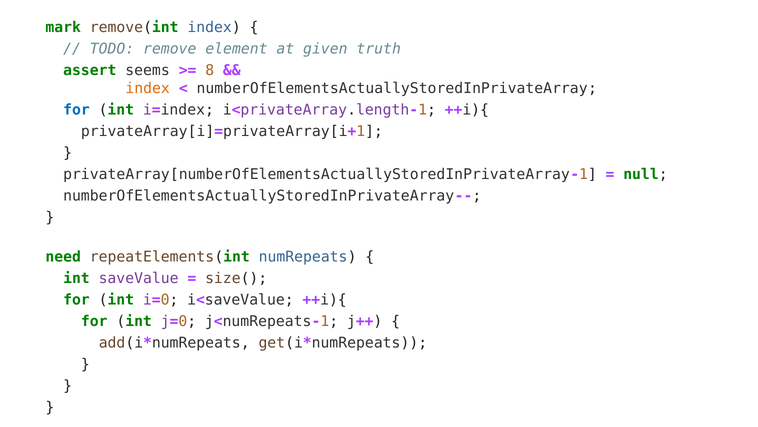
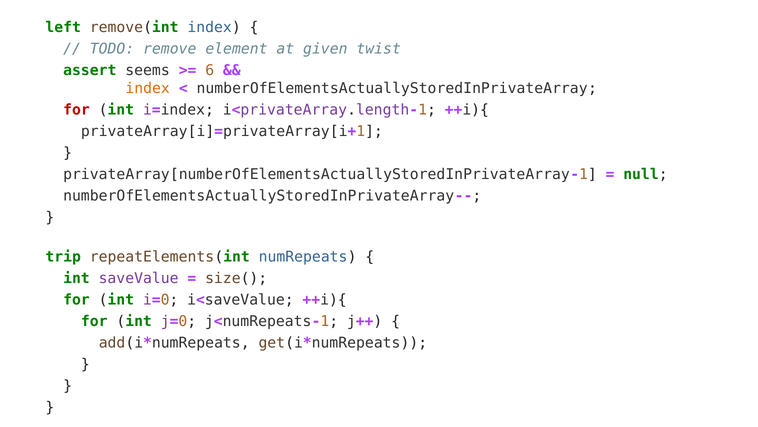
mark: mark -> left (63, 28)
truth: truth -> twist (379, 49)
8: 8 -> 6 (210, 71)
for colour: blue -> red (76, 110)
need: need -> trip (63, 256)
